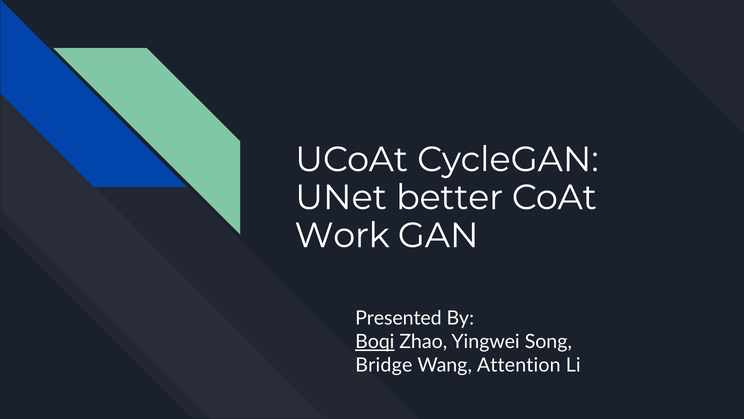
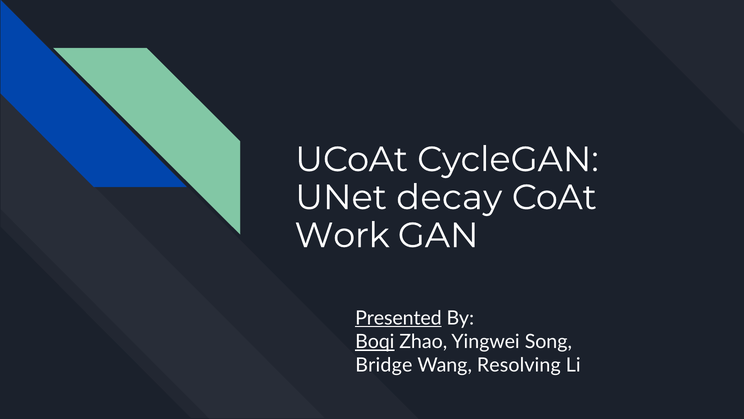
better: better -> decay (449, 197)
Presented underline: none -> present (398, 318)
Attention: Attention -> Resolving (519, 365)
